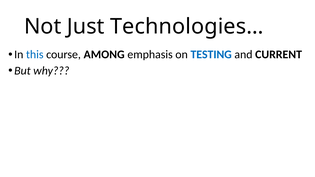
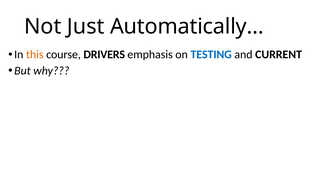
Technologies…: Technologies… -> Automatically… (187, 26)
this colour: blue -> orange (35, 55)
AMONG: AMONG -> DRIVERS (104, 55)
